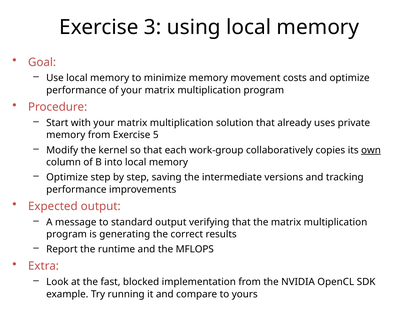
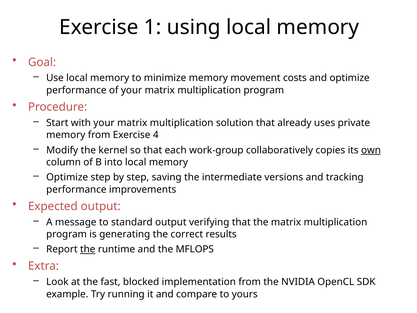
3: 3 -> 1 (153, 27)
5: 5 -> 4 (156, 135)
the underline: none -> present (88, 249)
